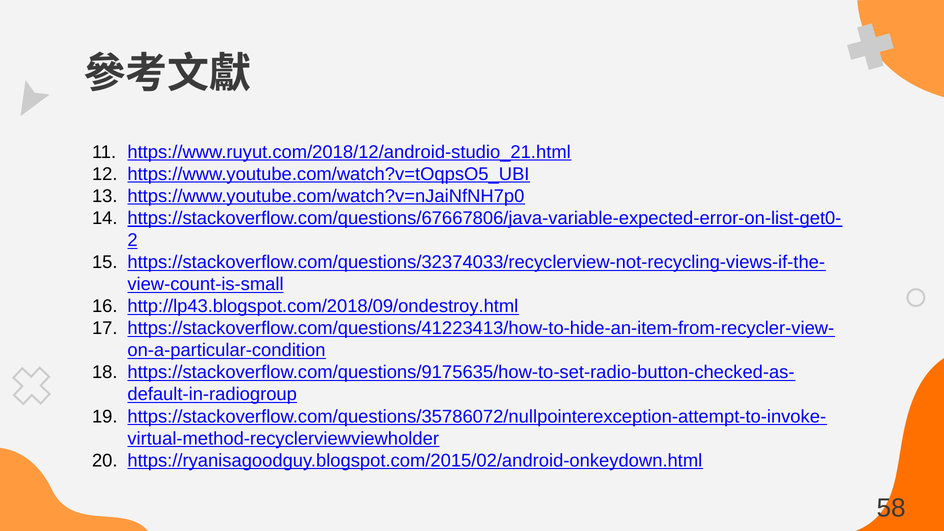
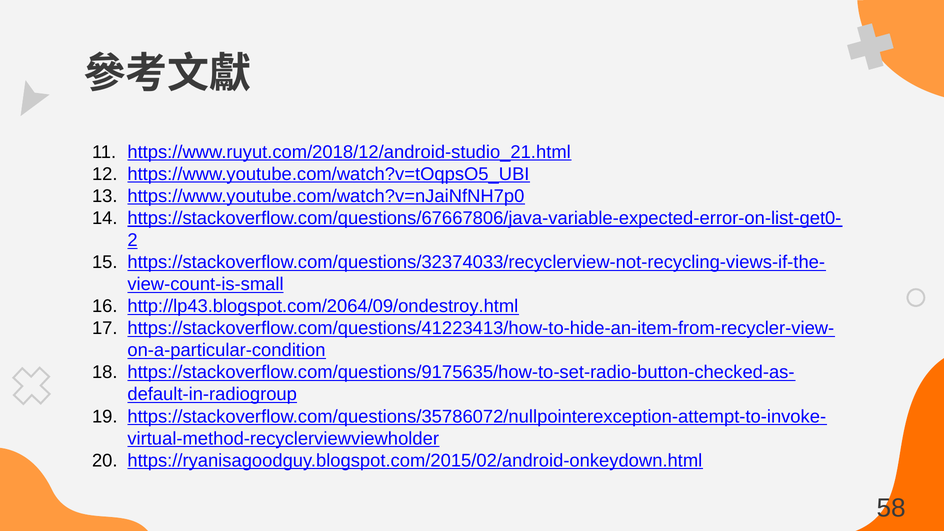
http://lp43.blogspot.com/2018/09/ondestroy.html: http://lp43.blogspot.com/2018/09/ondestroy.html -> http://lp43.blogspot.com/2064/09/ondestroy.html (323, 306)
